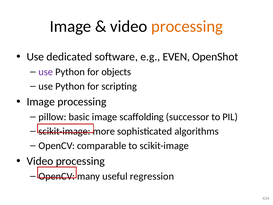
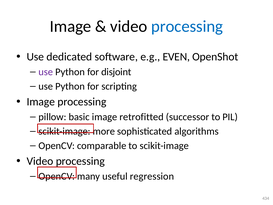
processing colour: orange -> blue (187, 26)
objects: objects -> disjoint (116, 72)
scaffolding: scaffolding -> retrofitted (142, 117)
